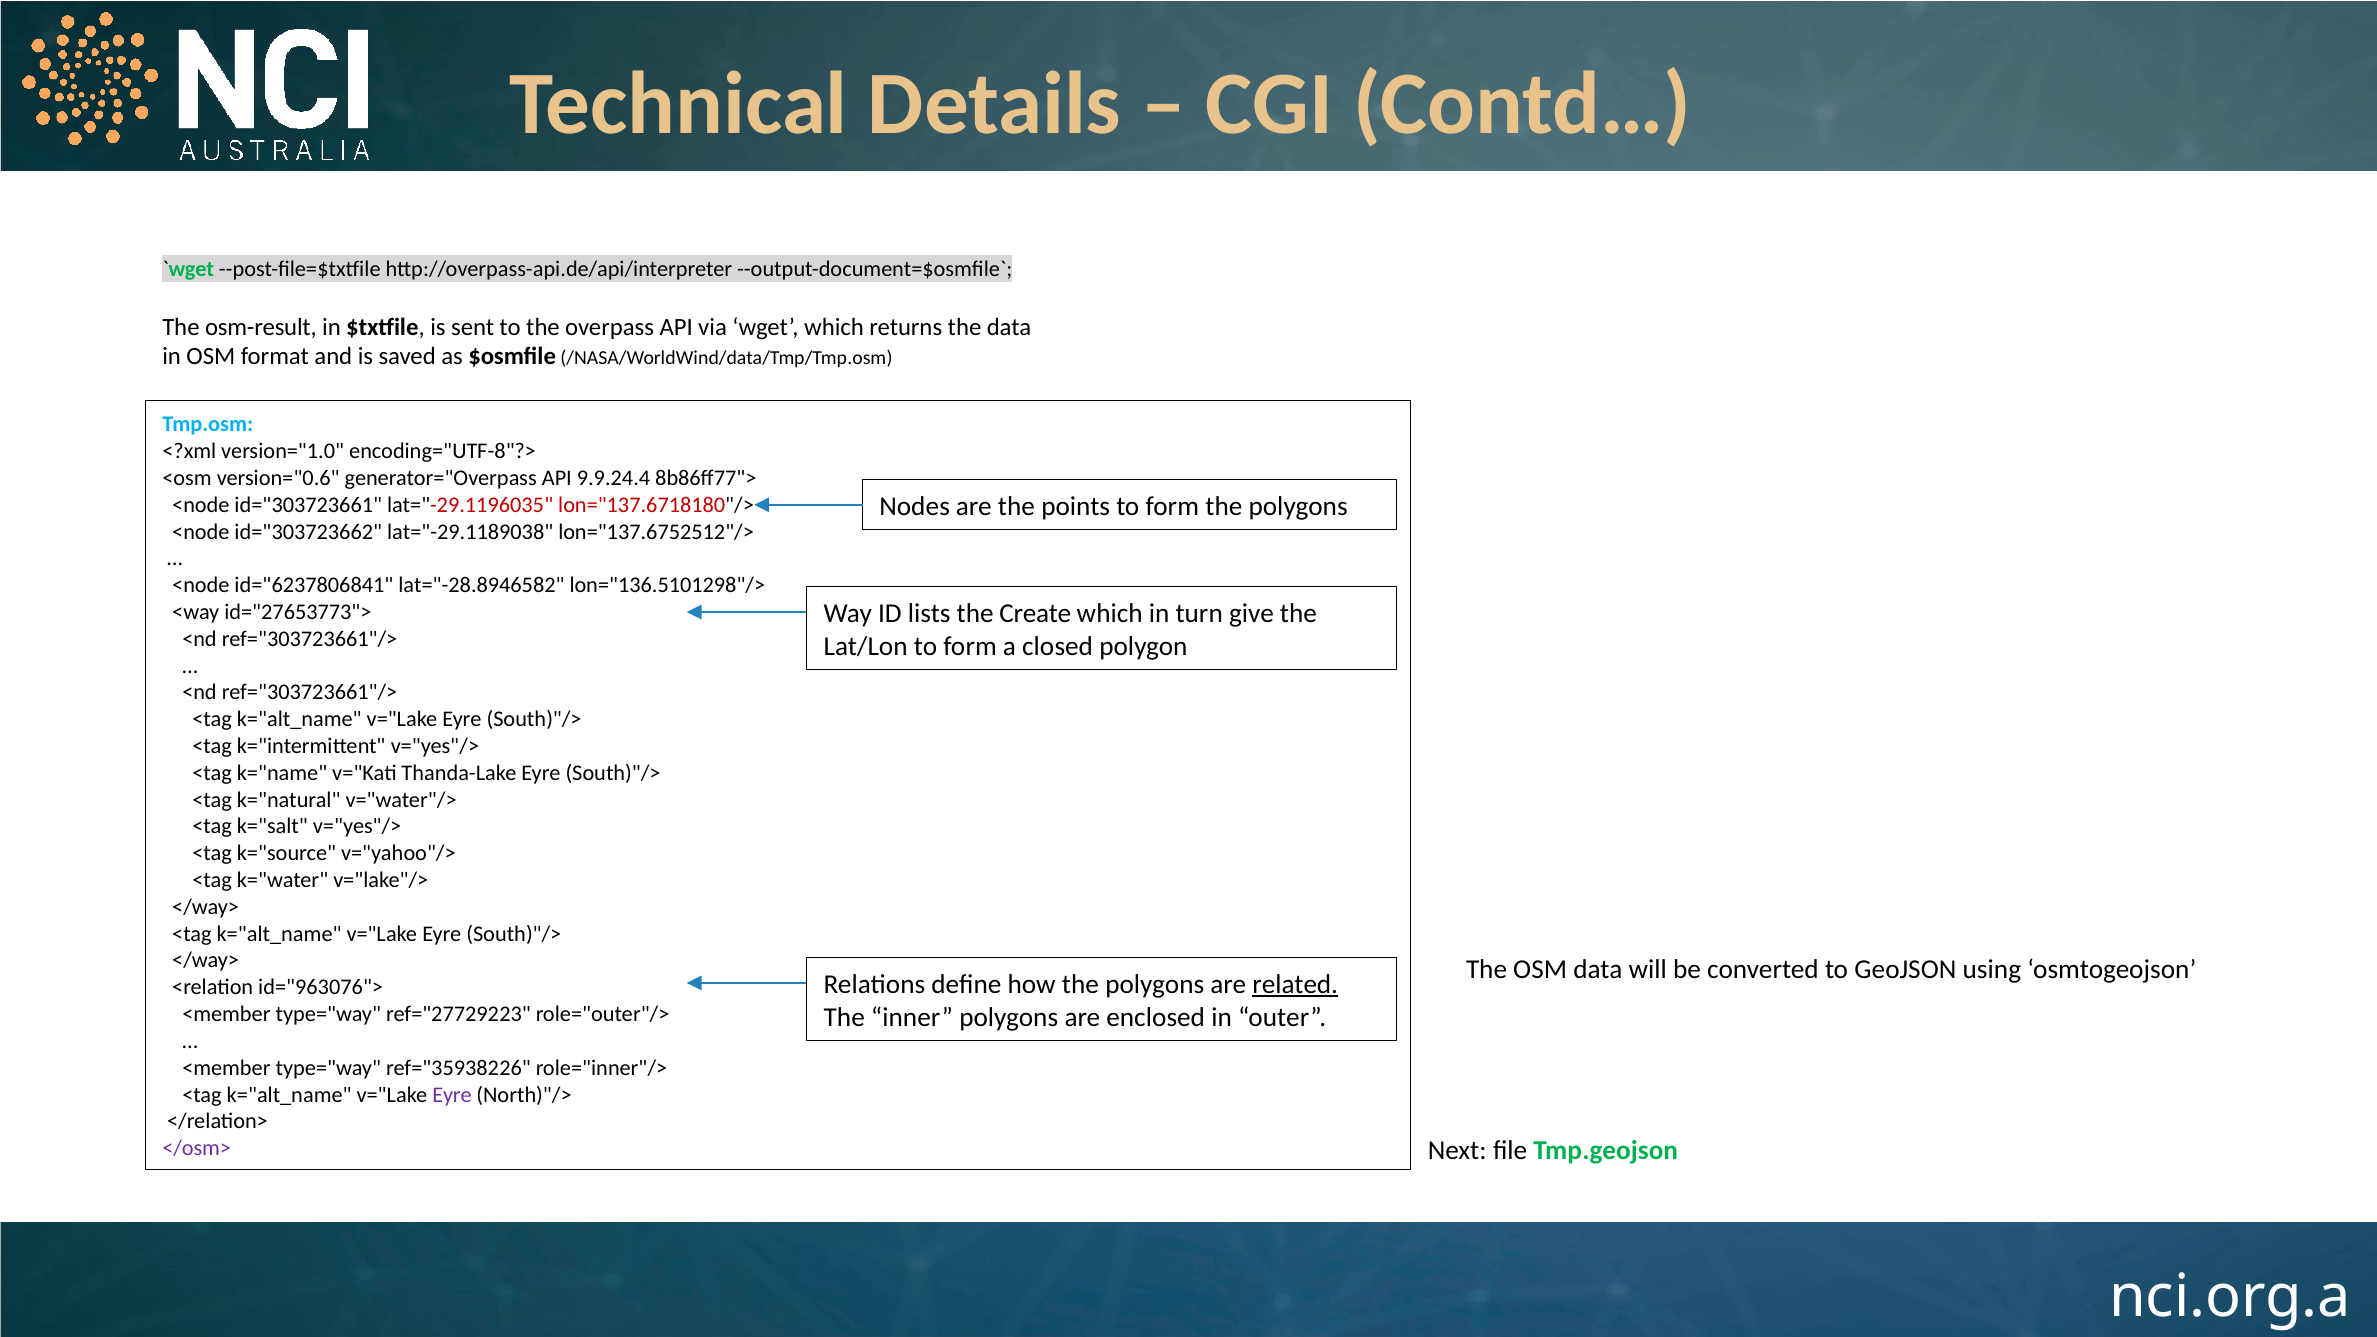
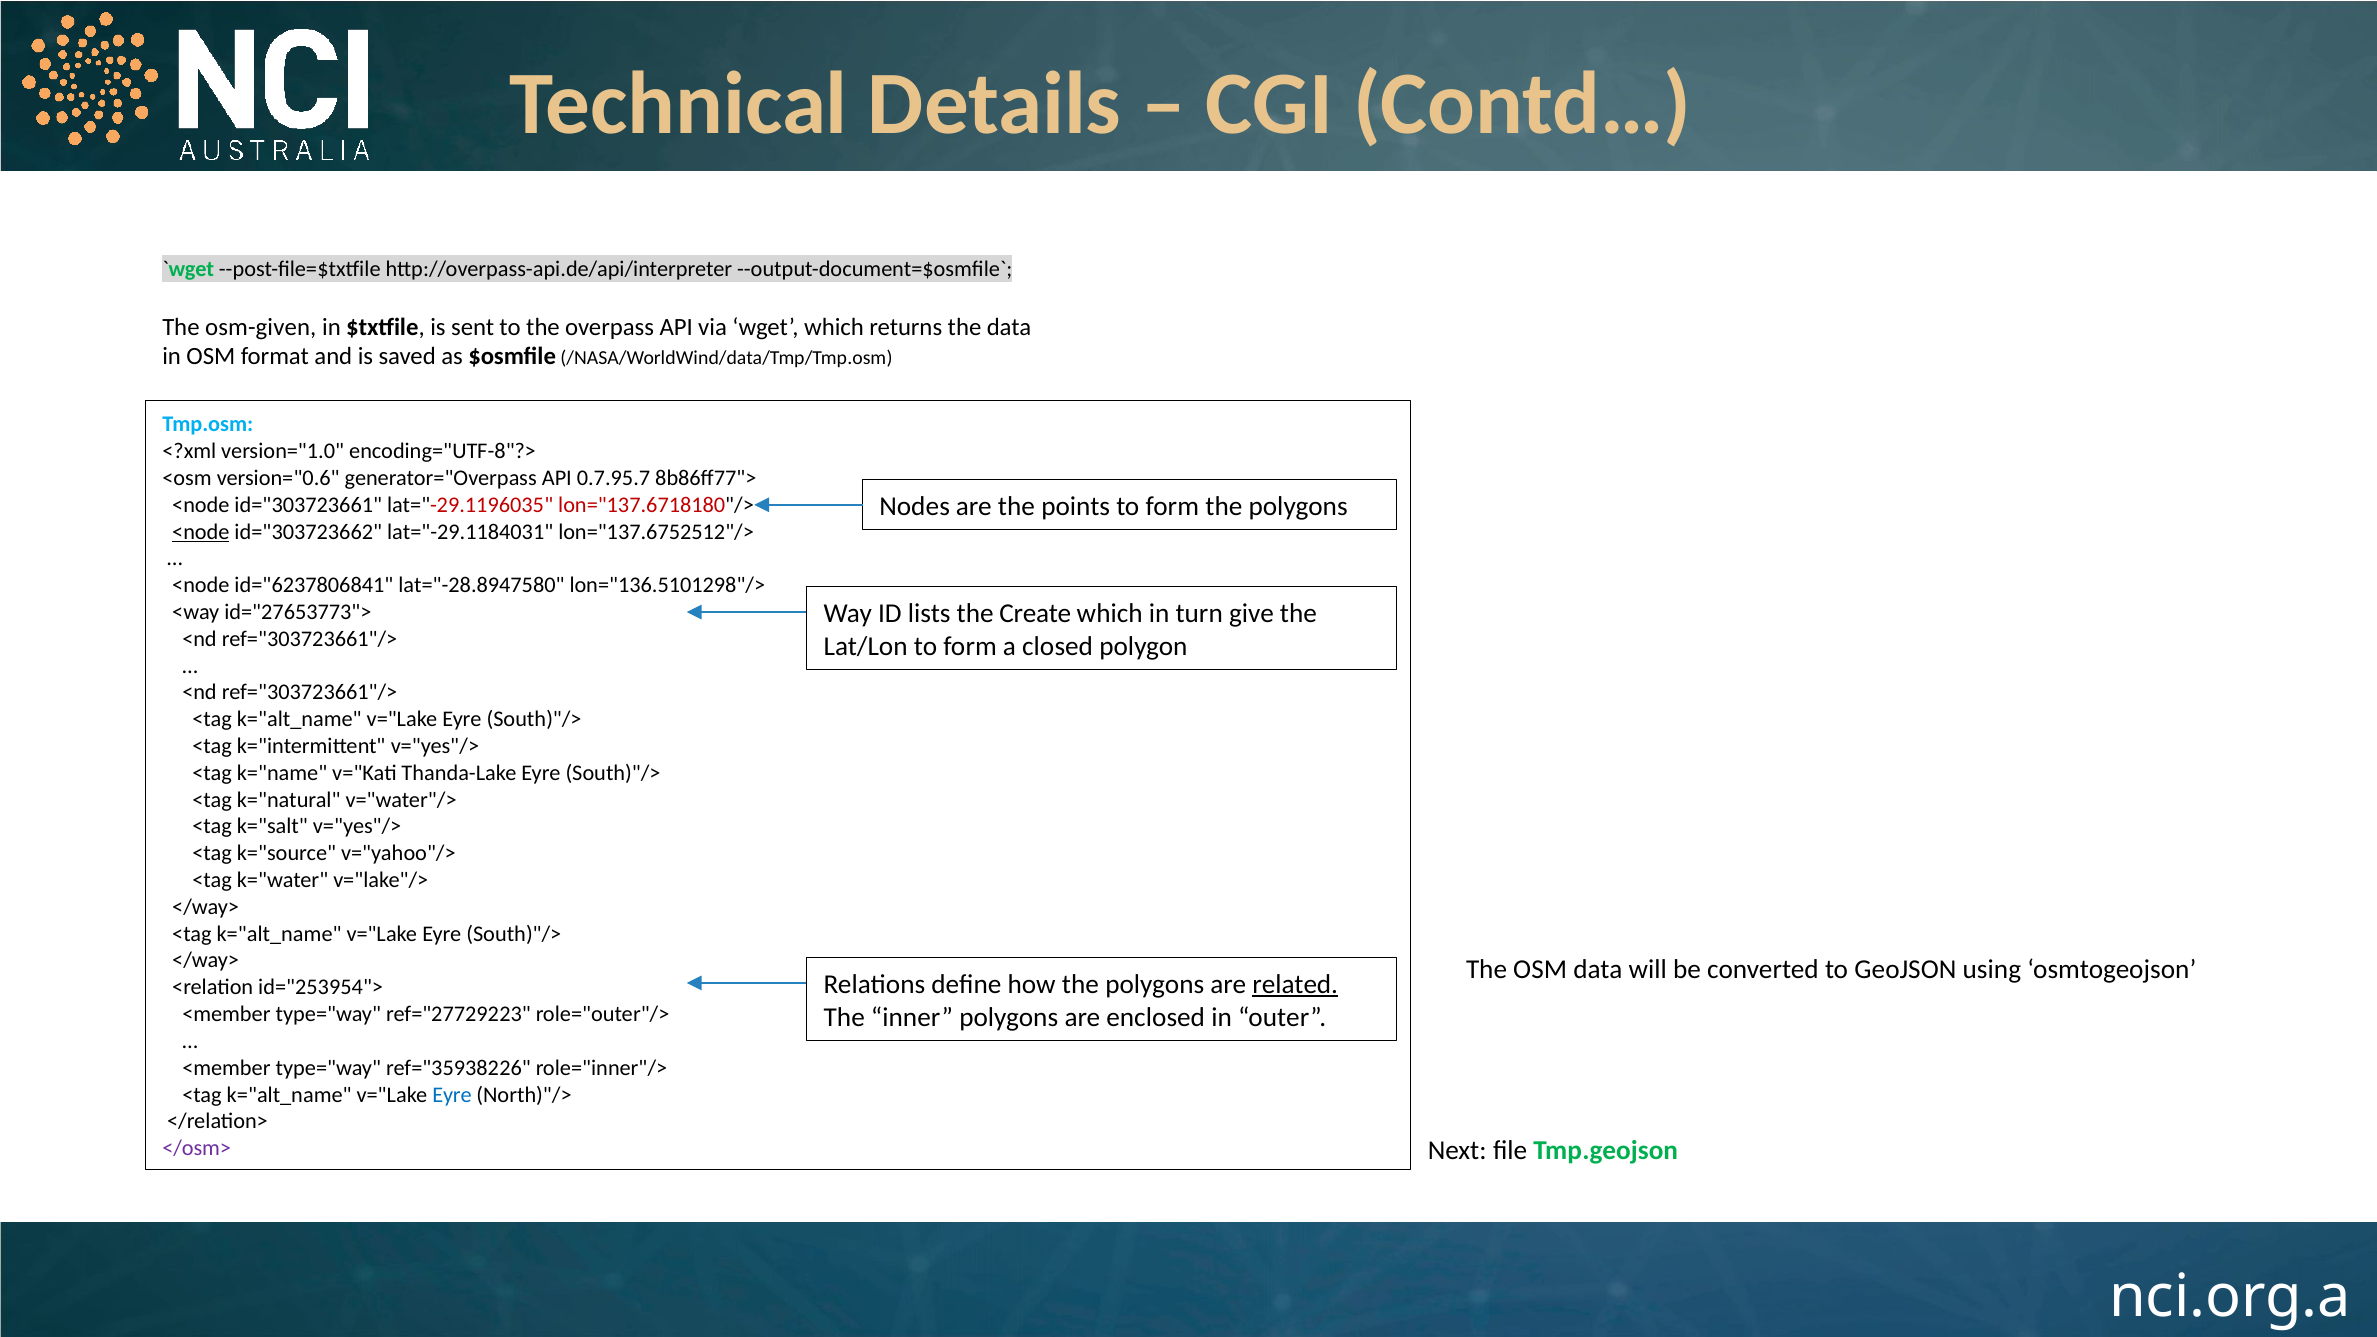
osm-result: osm-result -> osm-given (261, 327)
9.9.24.4: 9.9.24.4 -> 0.7.95.7 (613, 478)
<node underline: none -> present (201, 532)
lat="-29.1189038: lat="-29.1189038 -> lat="-29.1184031 (470, 532)
lat="-28.8946582: lat="-28.8946582 -> lat="-28.8947580 (481, 585)
id="963076">: id="963076"> -> id="253954"> (321, 987)
Eyre colour: purple -> blue (452, 1095)
